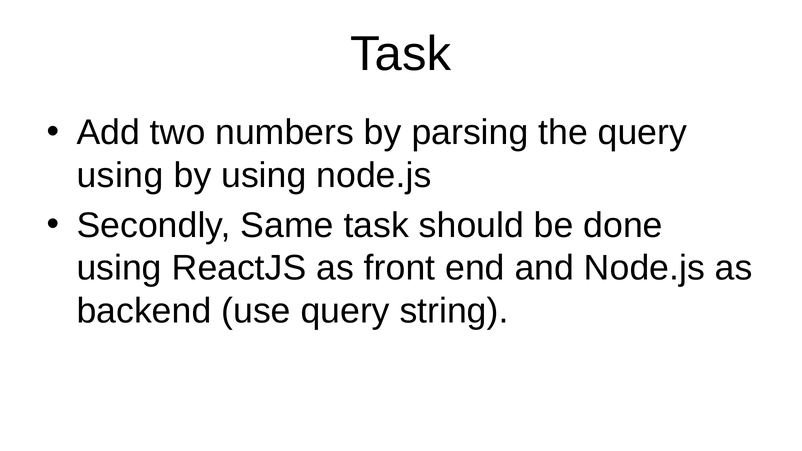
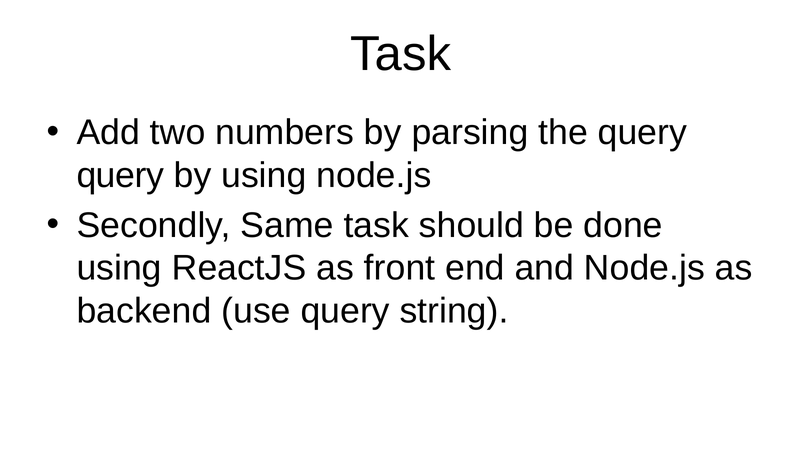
using: using -> query (120, 175)
